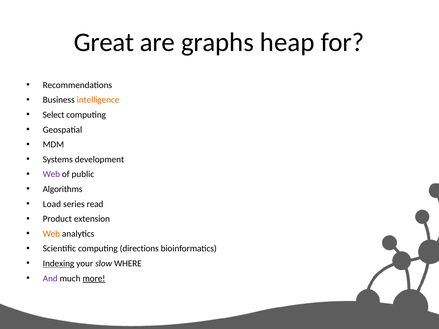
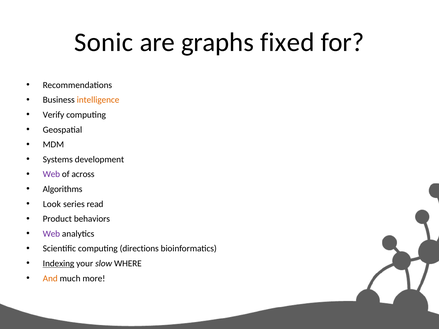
Great: Great -> Sonic (104, 42)
heap: heap -> fixed (287, 42)
Select: Select -> Verify (54, 115)
public: public -> across (83, 174)
Load: Load -> Look (52, 204)
extension: extension -> behaviors (92, 219)
Web colour: orange -> purple (51, 234)
And colour: purple -> orange (50, 279)
more underline: present -> none (94, 279)
